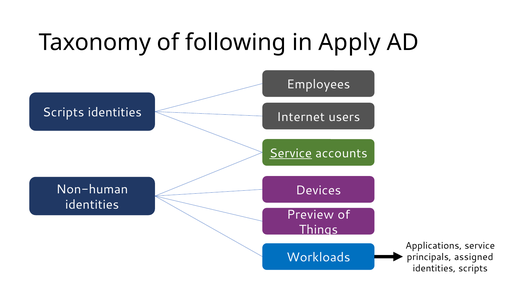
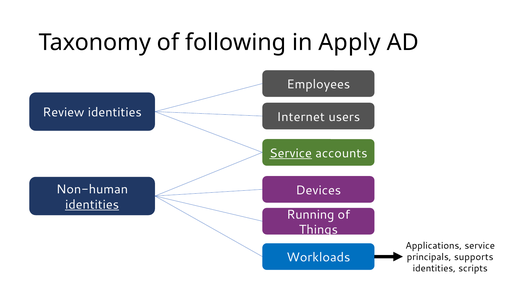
Scripts: Scripts -> Review (63, 113)
identities underline: none -> present (92, 205)
Preview: Preview -> Running (310, 215)
assigned: assigned -> supports (474, 258)
